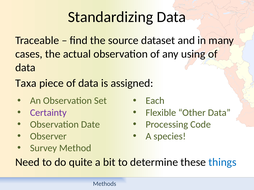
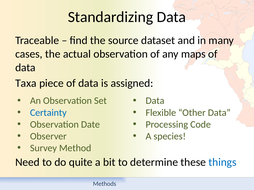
using: using -> maps (193, 54)
Each: Each -> Data (155, 101)
Certainty colour: purple -> blue (48, 113)
